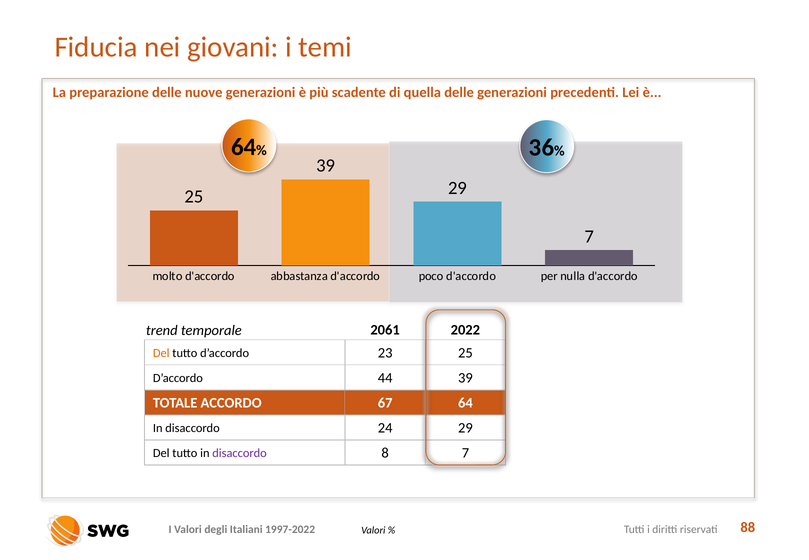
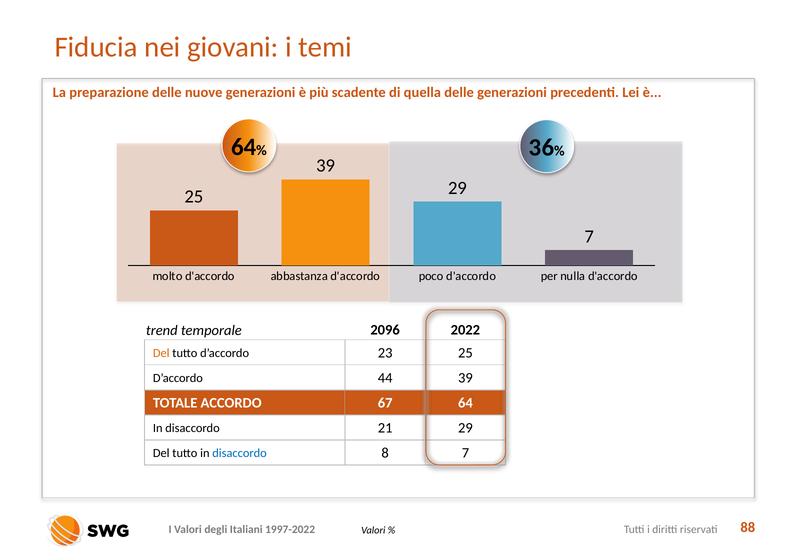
2061: 2061 -> 2096 (385, 330)
24: 24 -> 21 (385, 428)
disaccordo colour: purple -> blue (240, 453)
